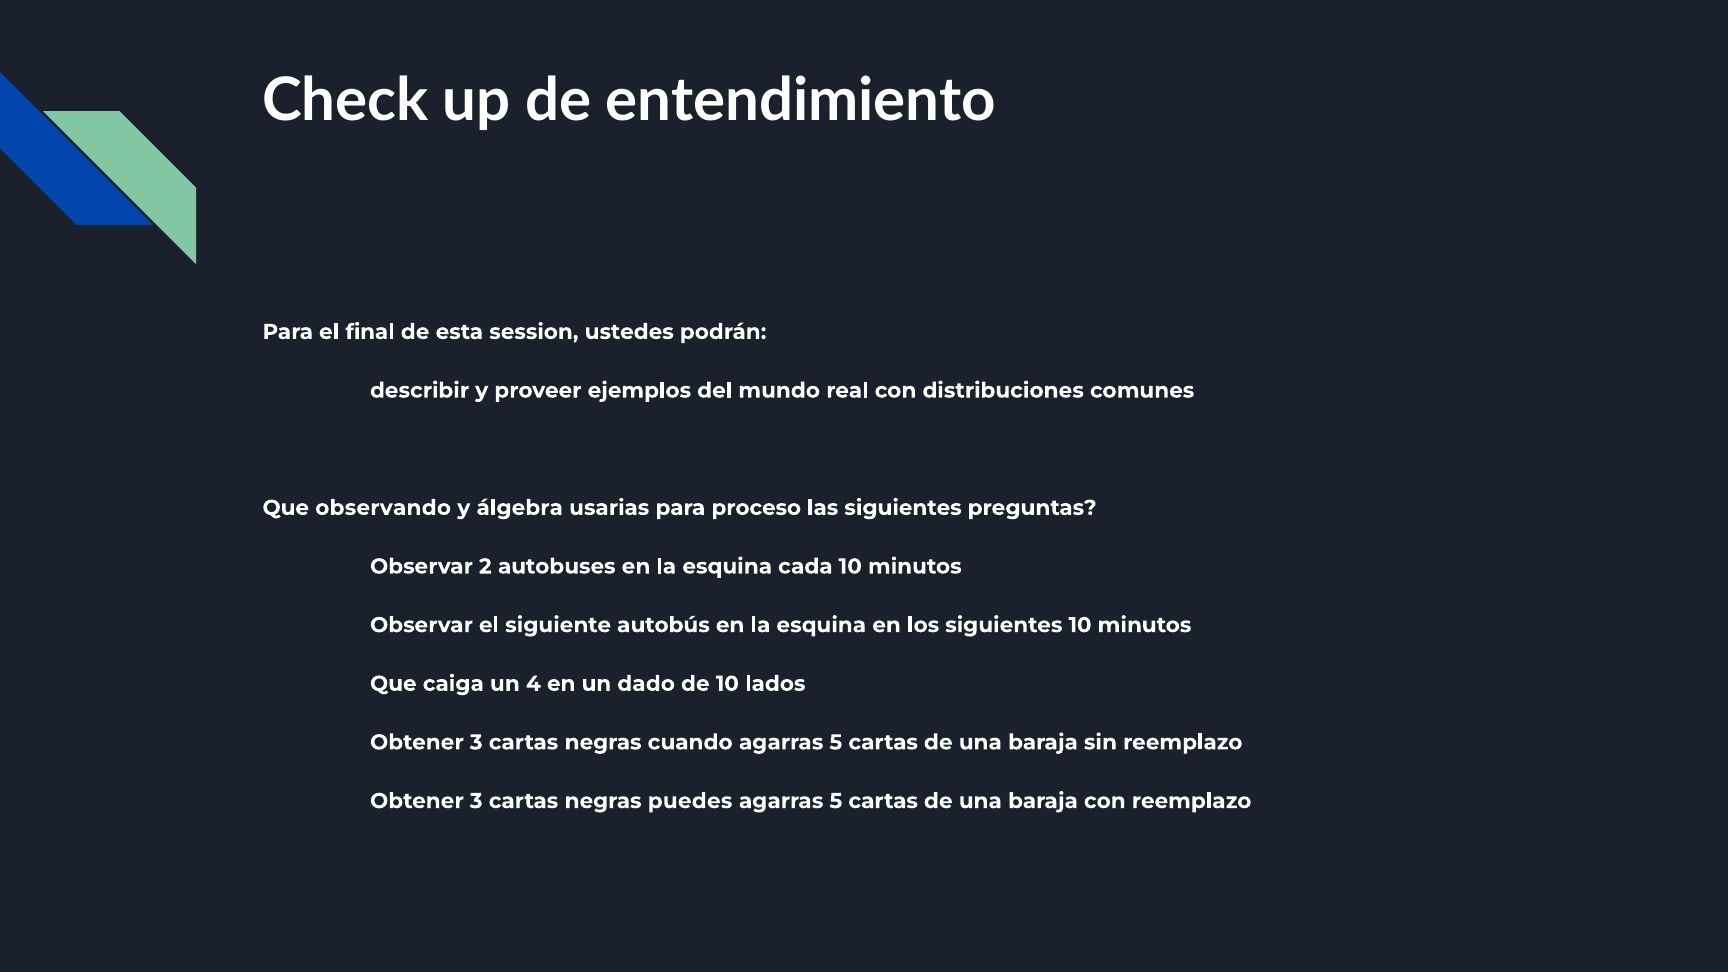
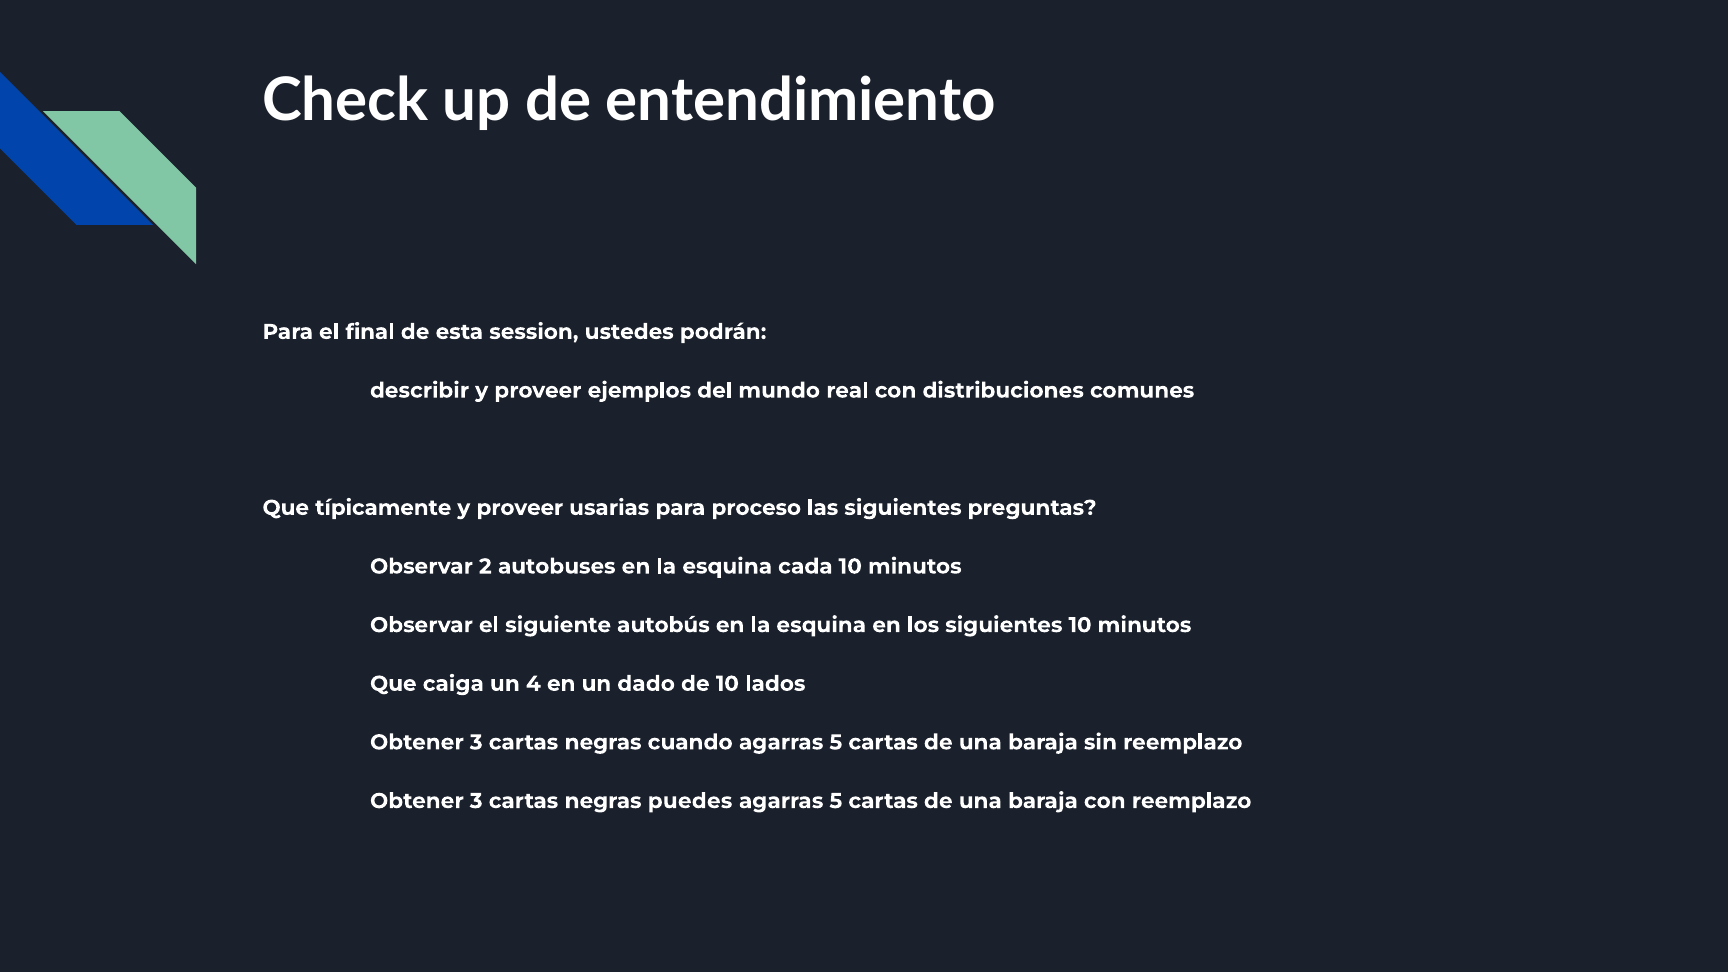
observando: observando -> típicamente (383, 508)
álgebra: álgebra -> proveer (520, 508)
